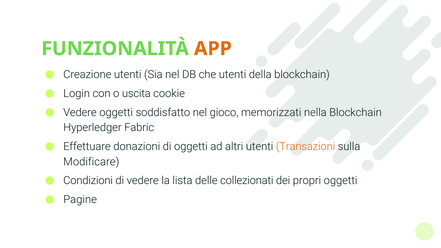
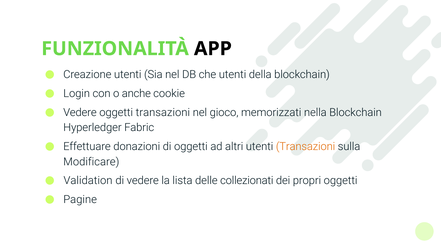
APP colour: orange -> black (213, 49)
uscita: uscita -> anche (136, 94)
oggetti soddisfatto: soddisfatto -> transazioni (163, 112)
Condizioni: Condizioni -> Validation (88, 181)
